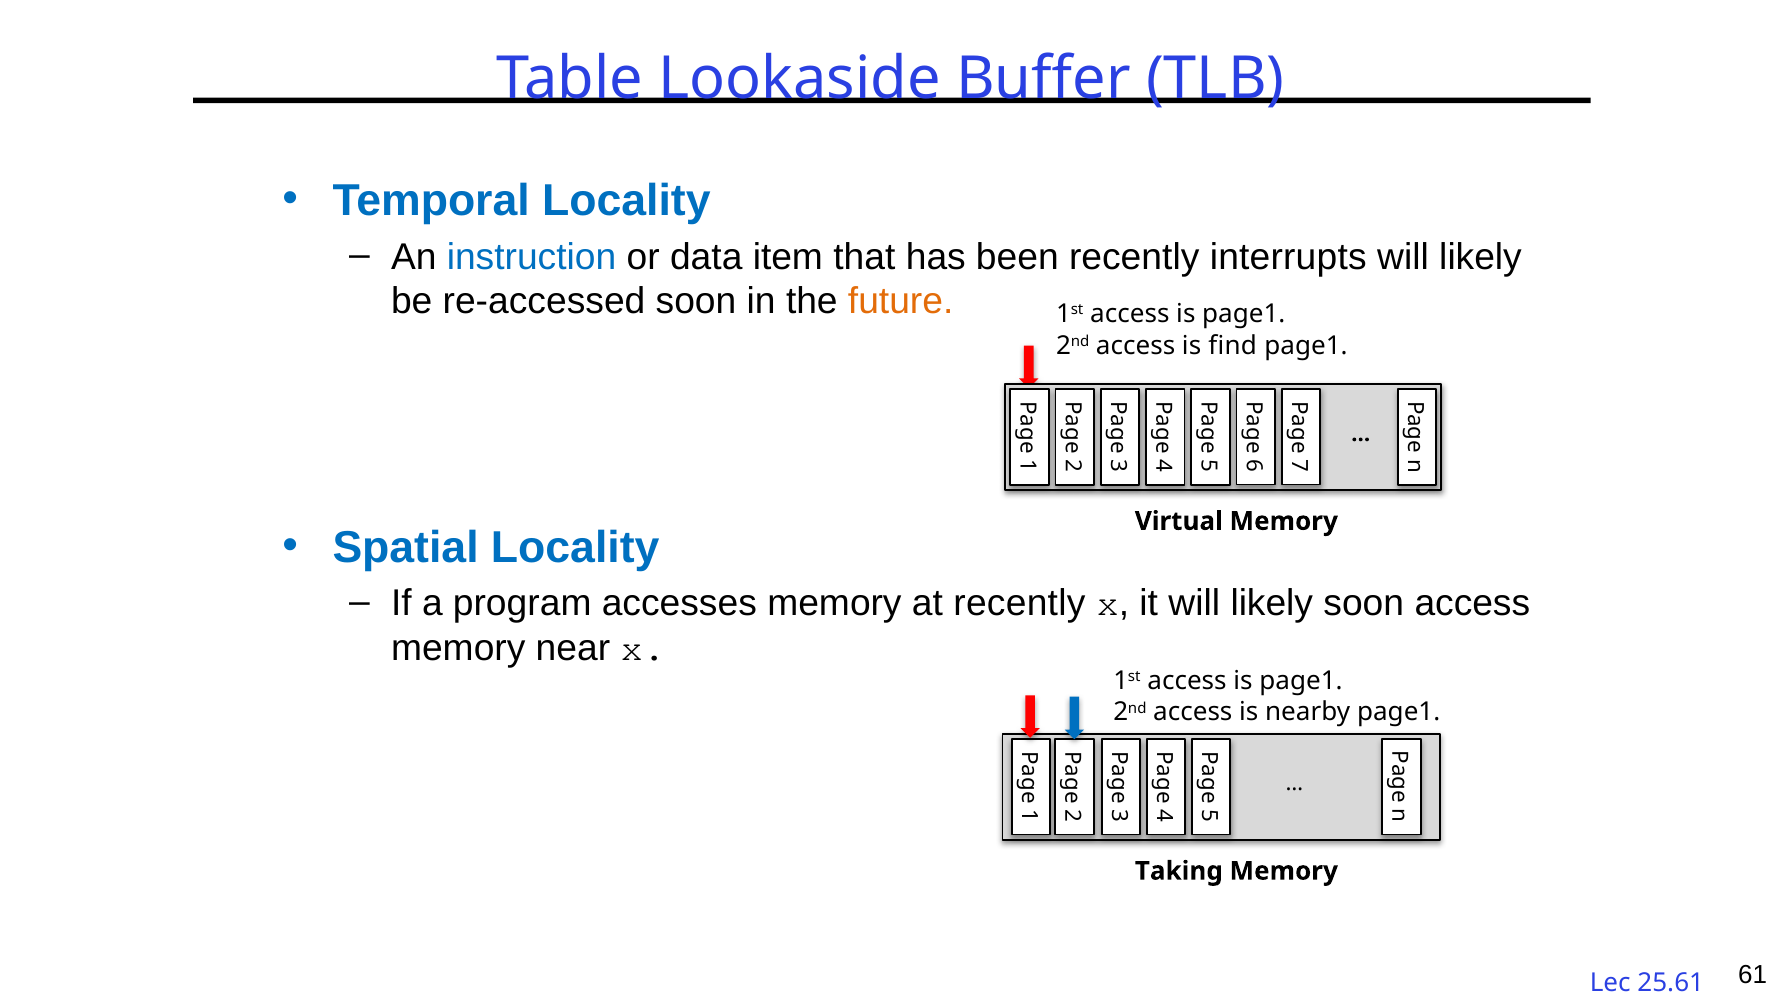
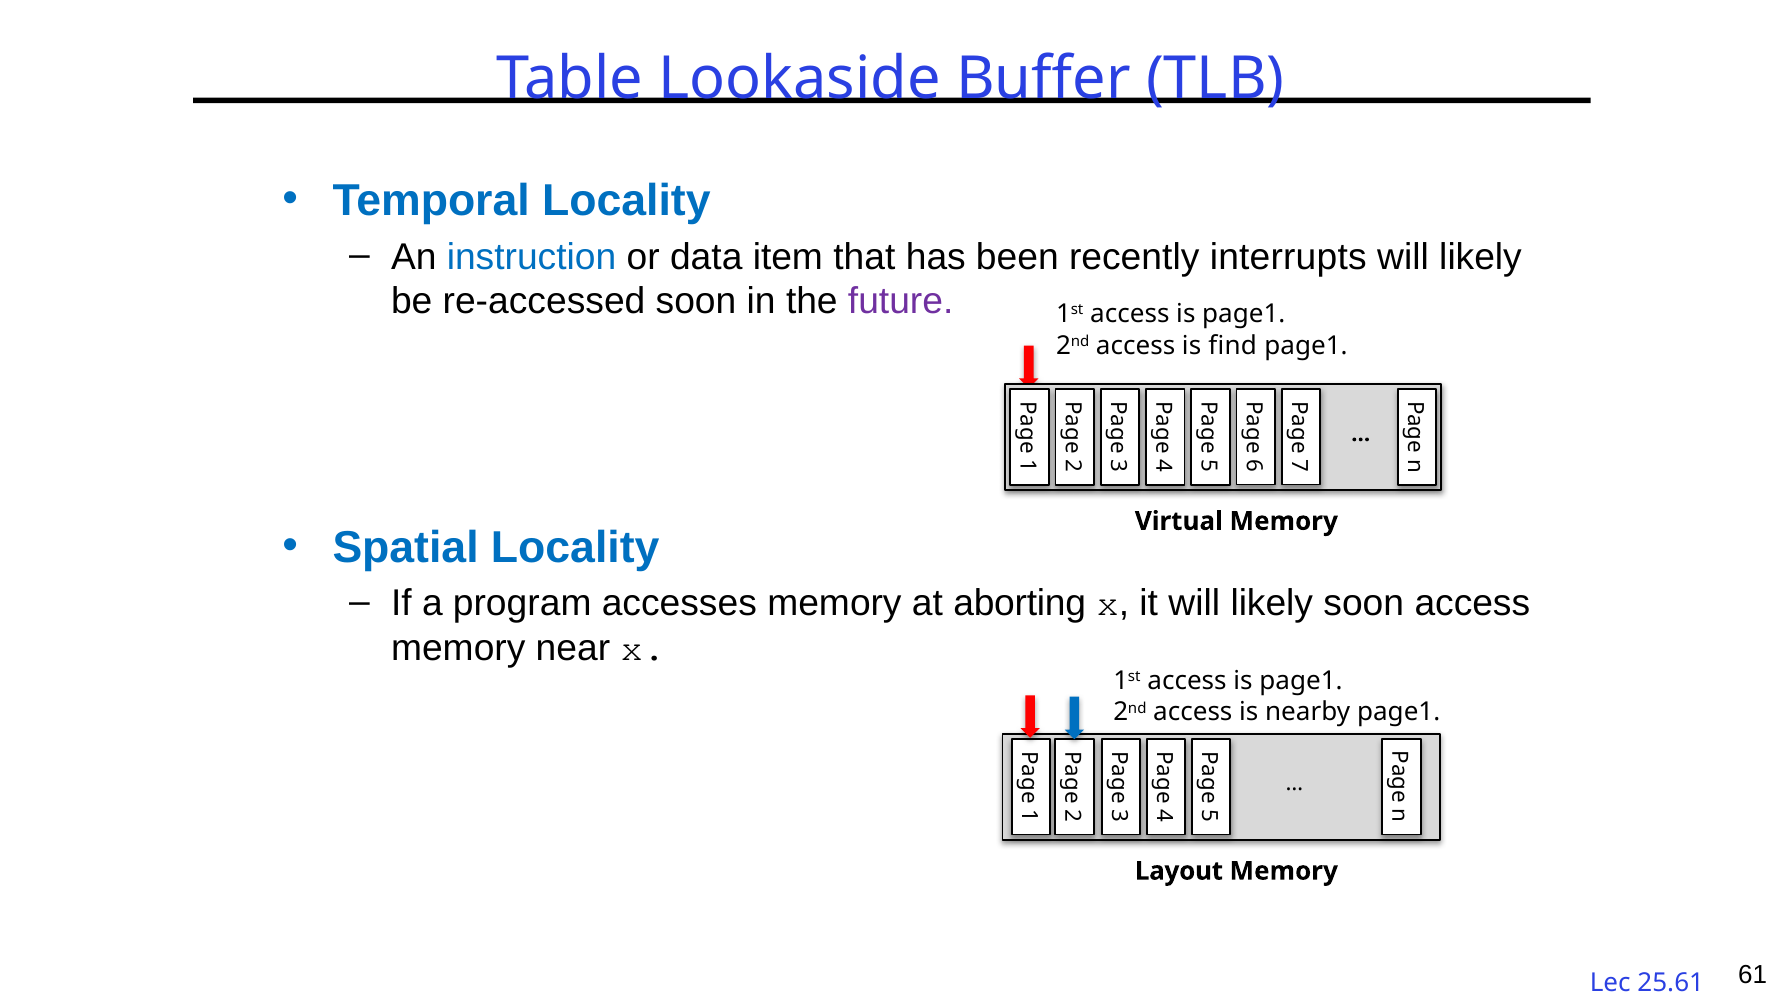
future colour: orange -> purple (901, 301)
at recently: recently -> aborting (1020, 603)
Taking: Taking -> Layout (1179, 871)
